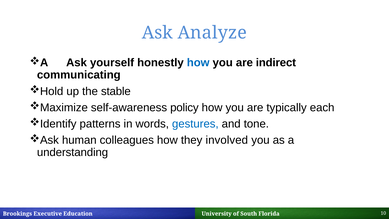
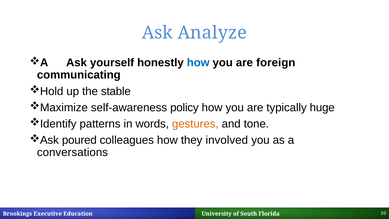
indirect: indirect -> foreign (276, 63)
each: each -> huge (322, 107)
gestures colour: blue -> orange (195, 124)
human: human -> poured (79, 140)
understanding: understanding -> conversations (72, 152)
